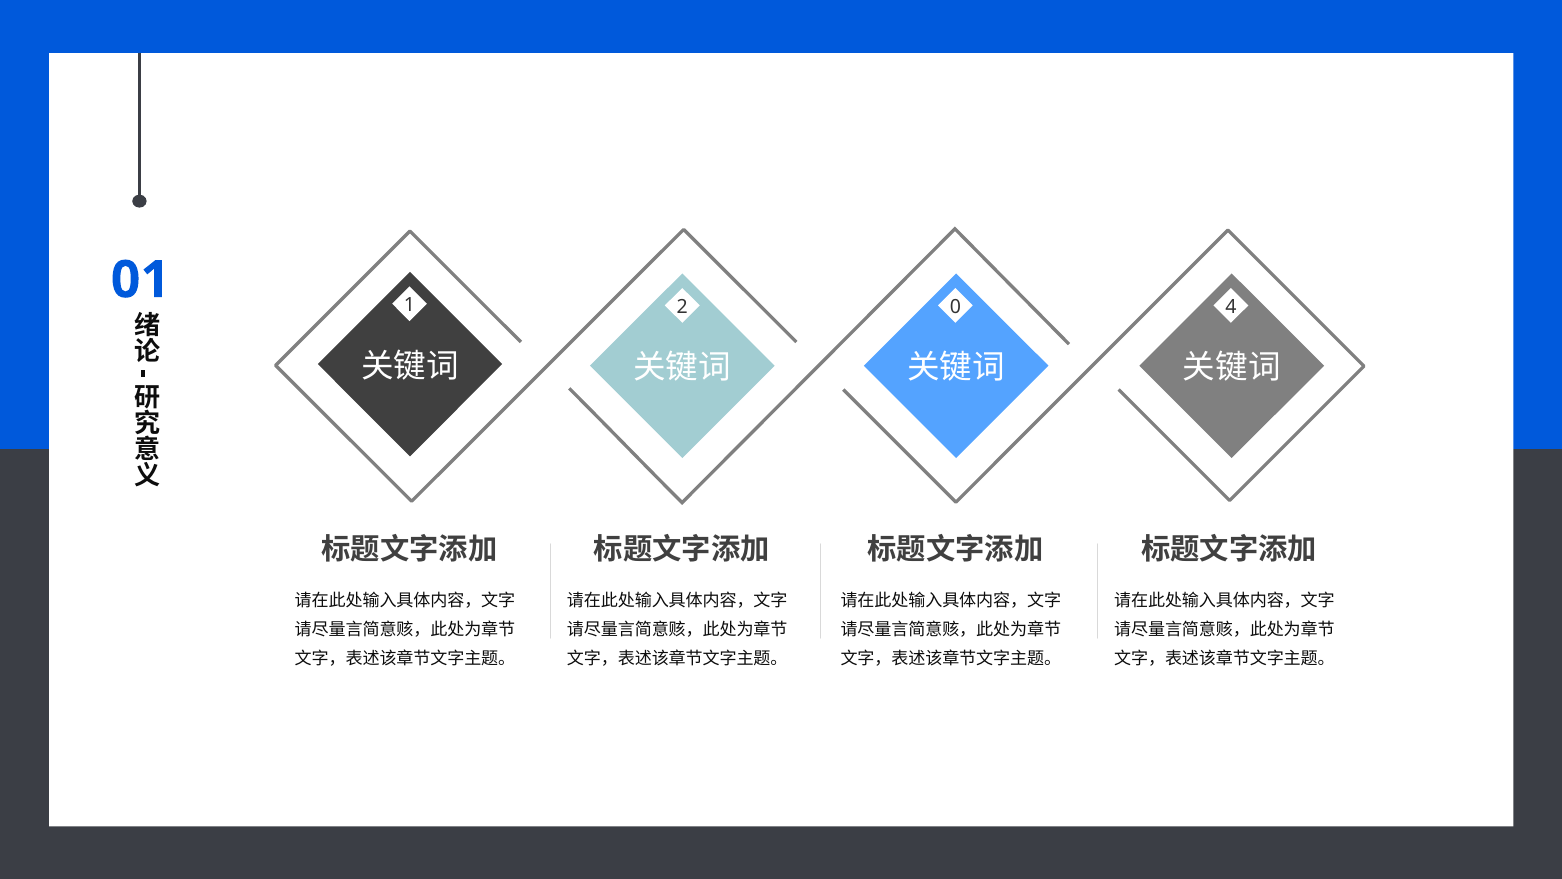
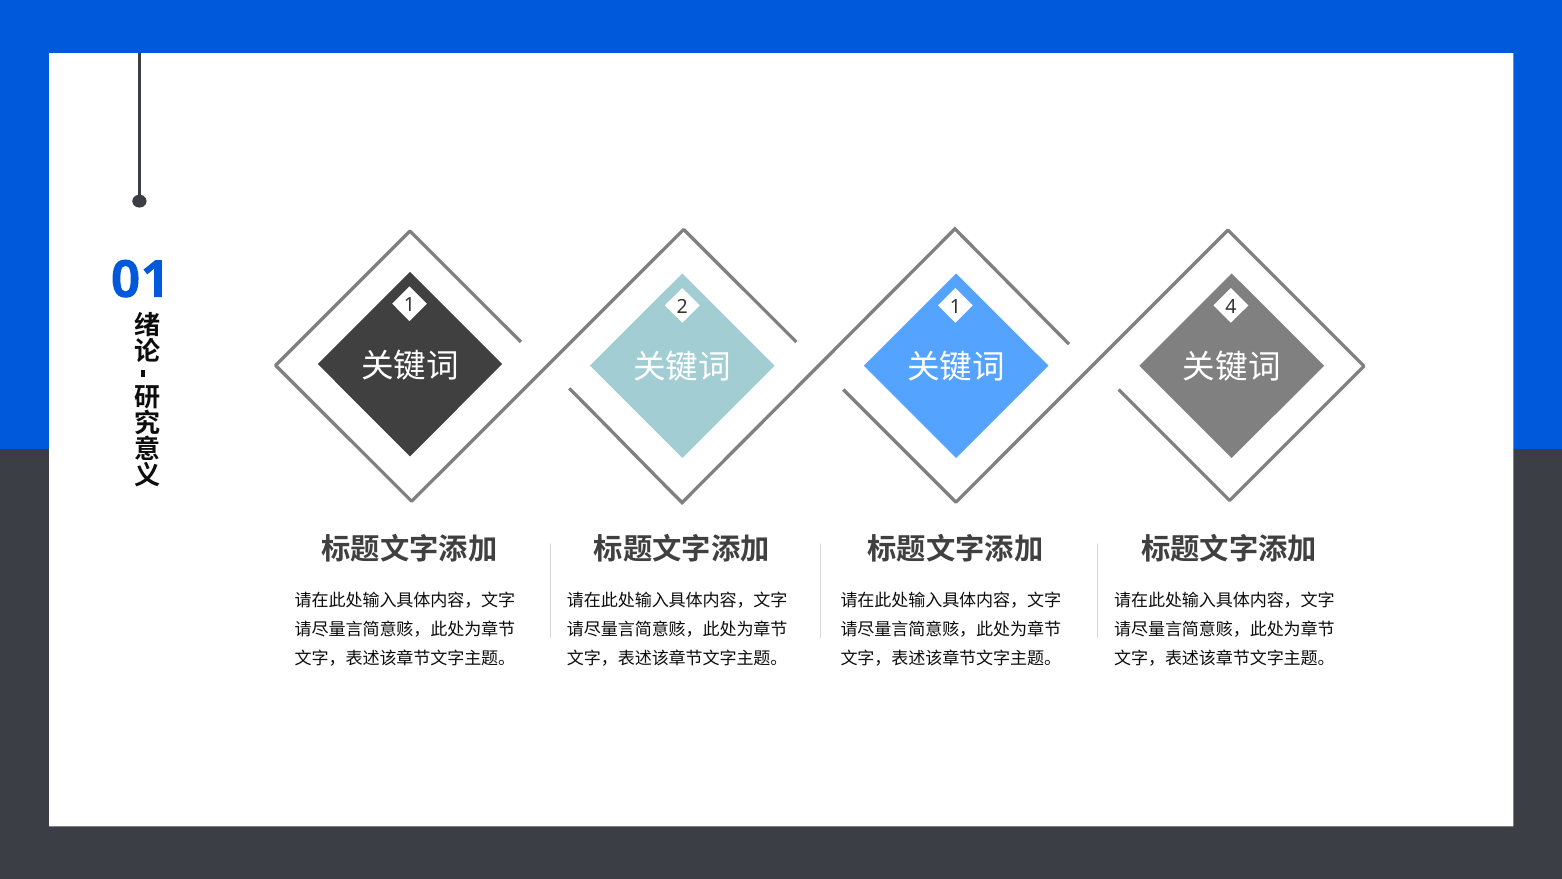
2 0: 0 -> 1 (955, 307)
